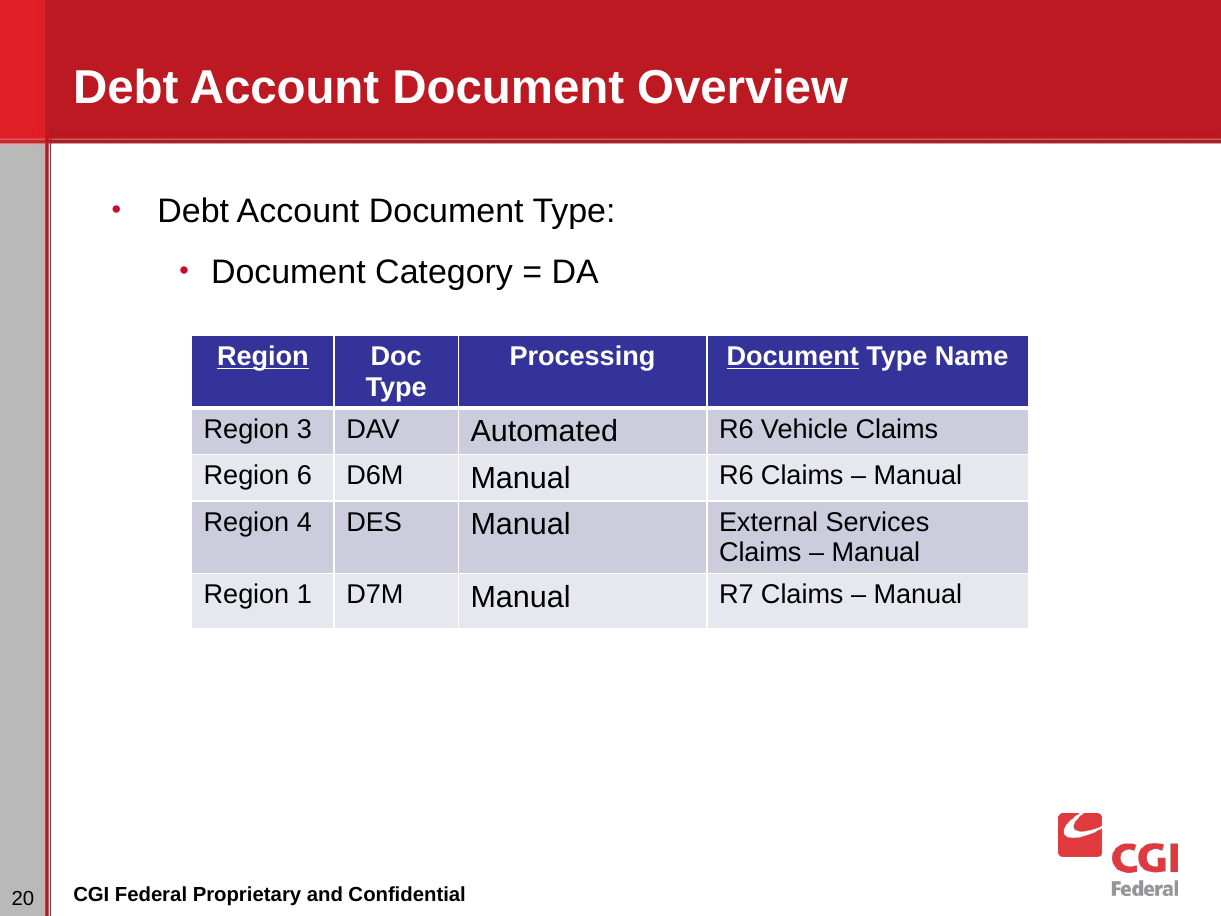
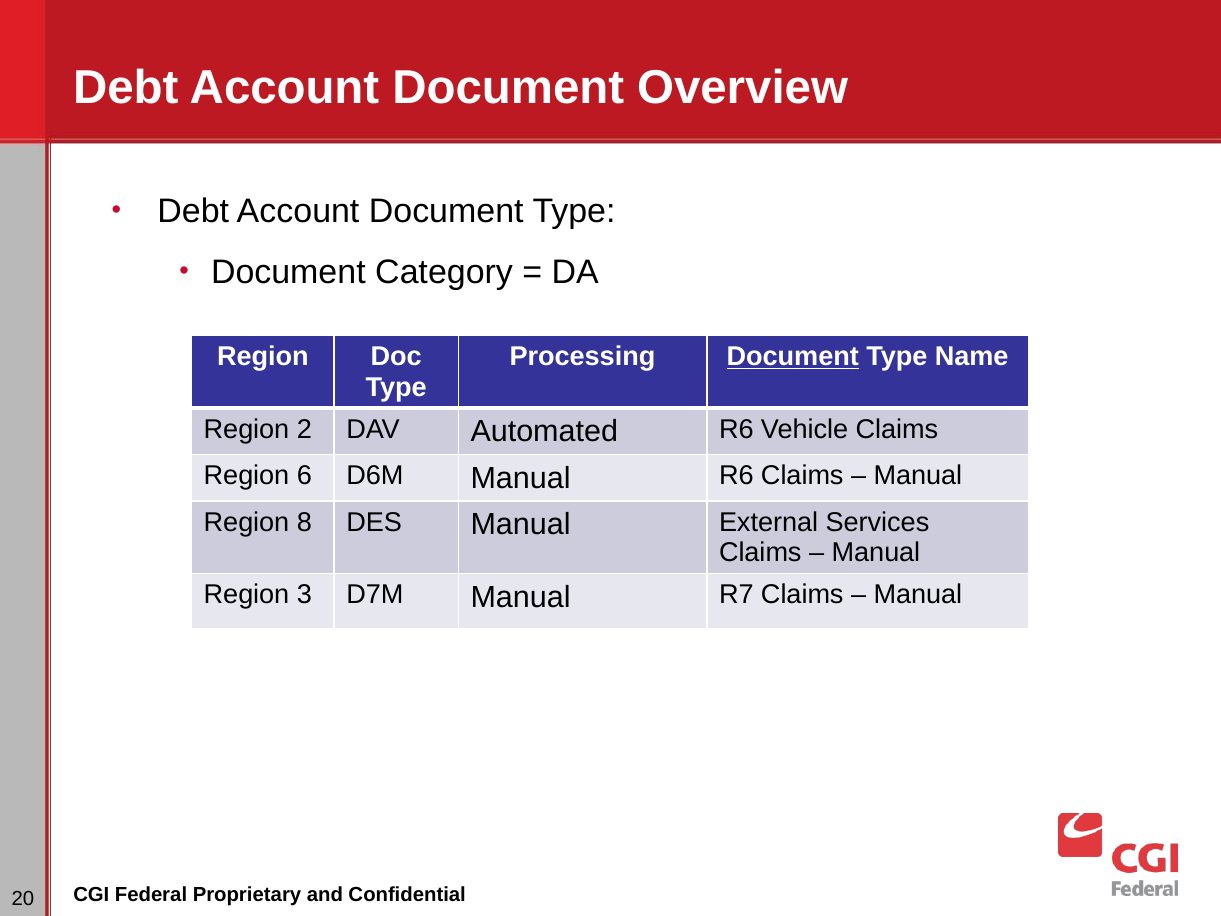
Region underline: present -> none (263, 357)
3: 3 -> 2 (304, 429)
4: 4 -> 8 (304, 522)
1: 1 -> 3 (304, 595)
